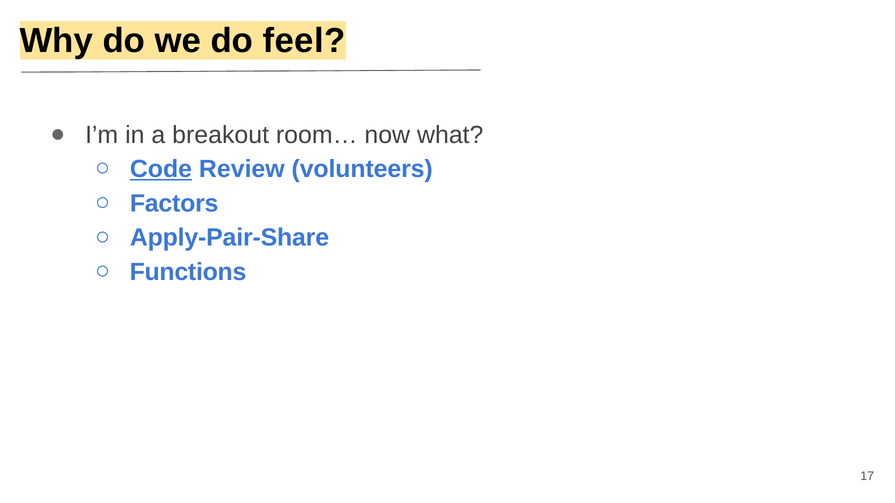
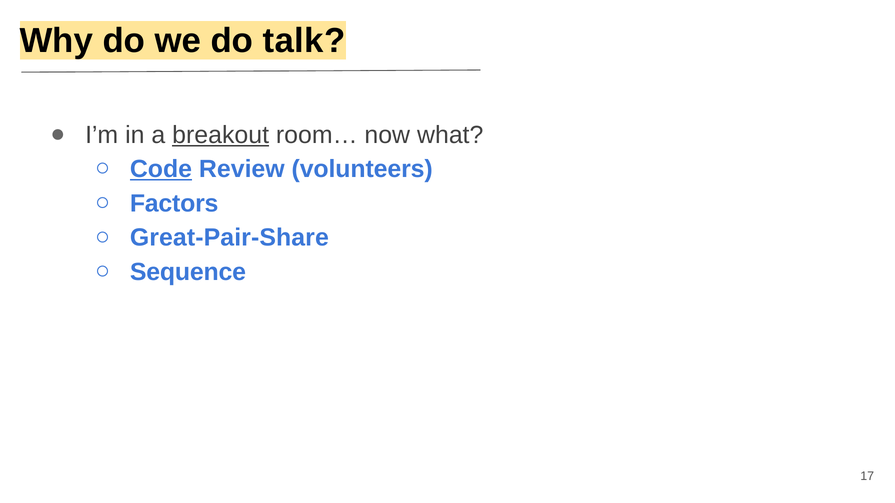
feel: feel -> talk (304, 41)
breakout underline: none -> present (221, 135)
Apply-Pair-Share: Apply-Pair-Share -> Great-Pair-Share (229, 238)
Functions: Functions -> Sequence (188, 272)
